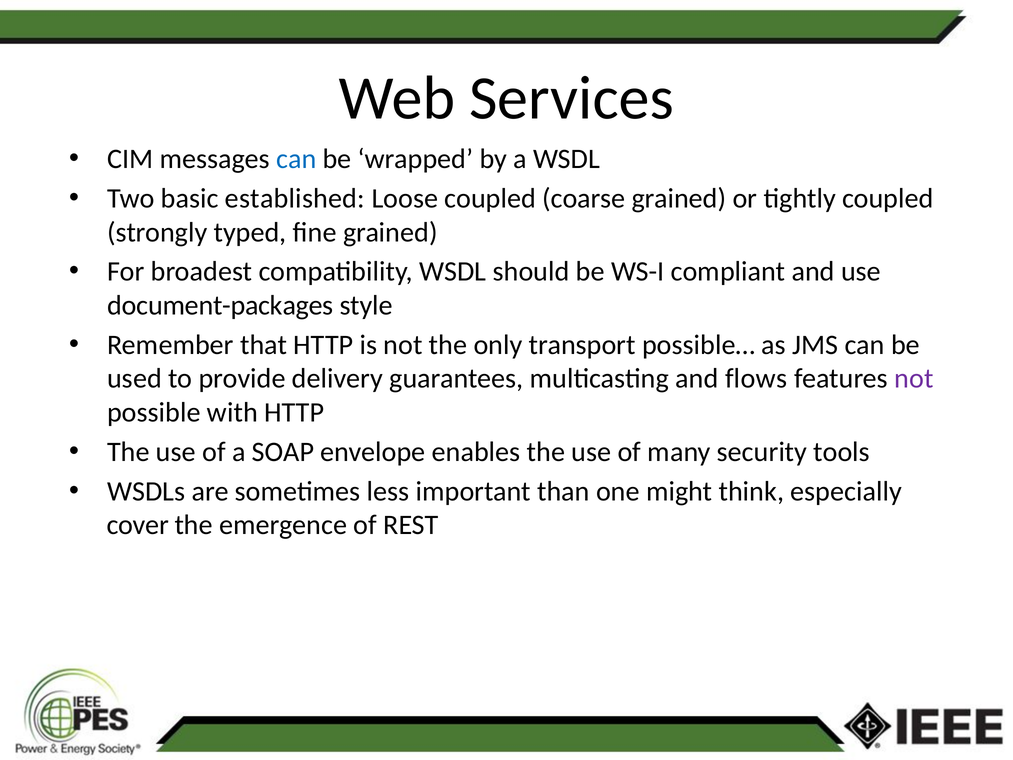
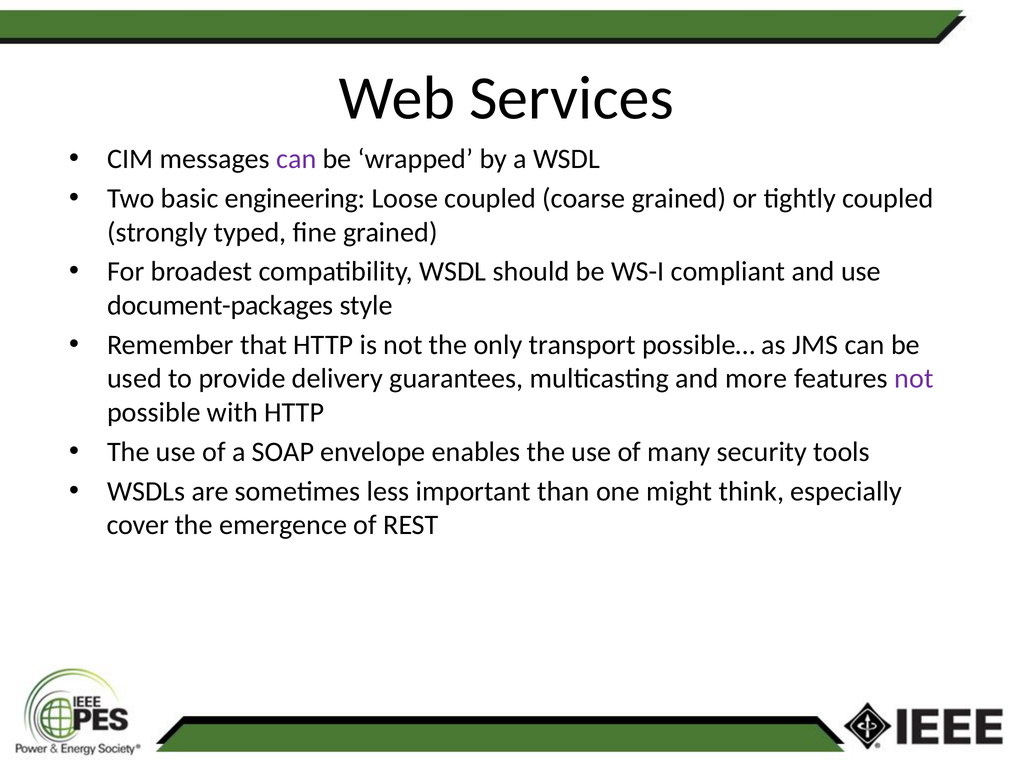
can colour: blue -> purple (296, 159)
established: established -> engineering (295, 198)
flows: flows -> more (756, 379)
